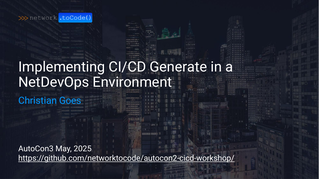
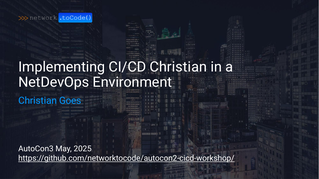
CI/CD Generate: Generate -> Christian (178, 67)
